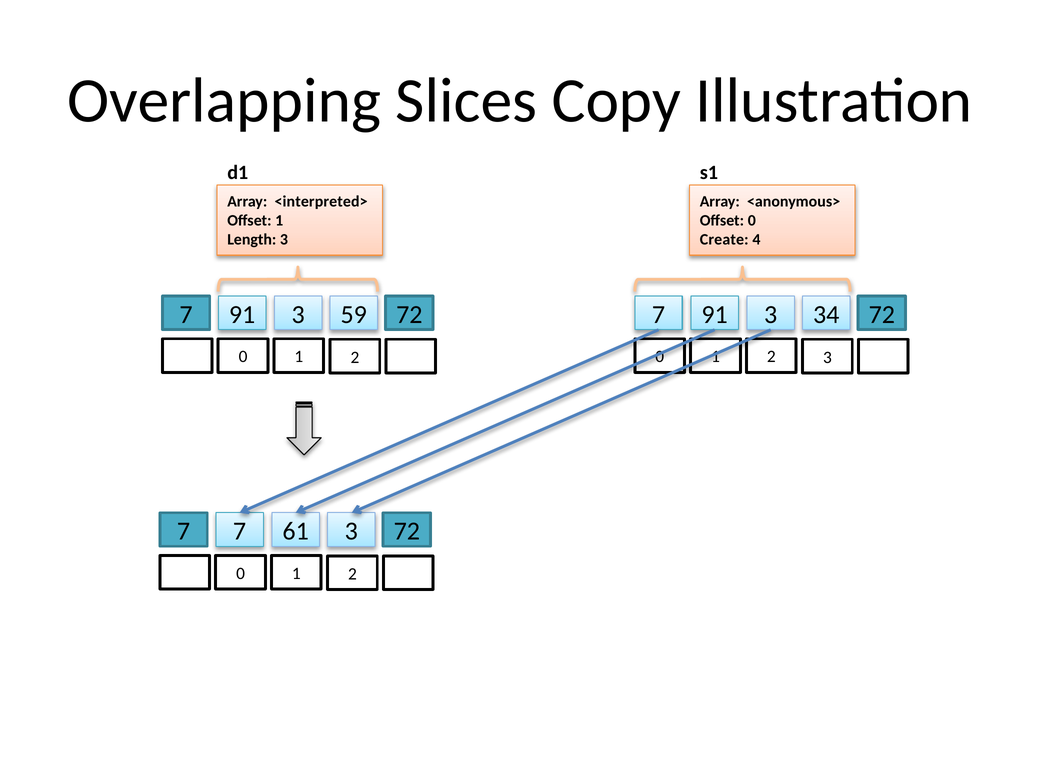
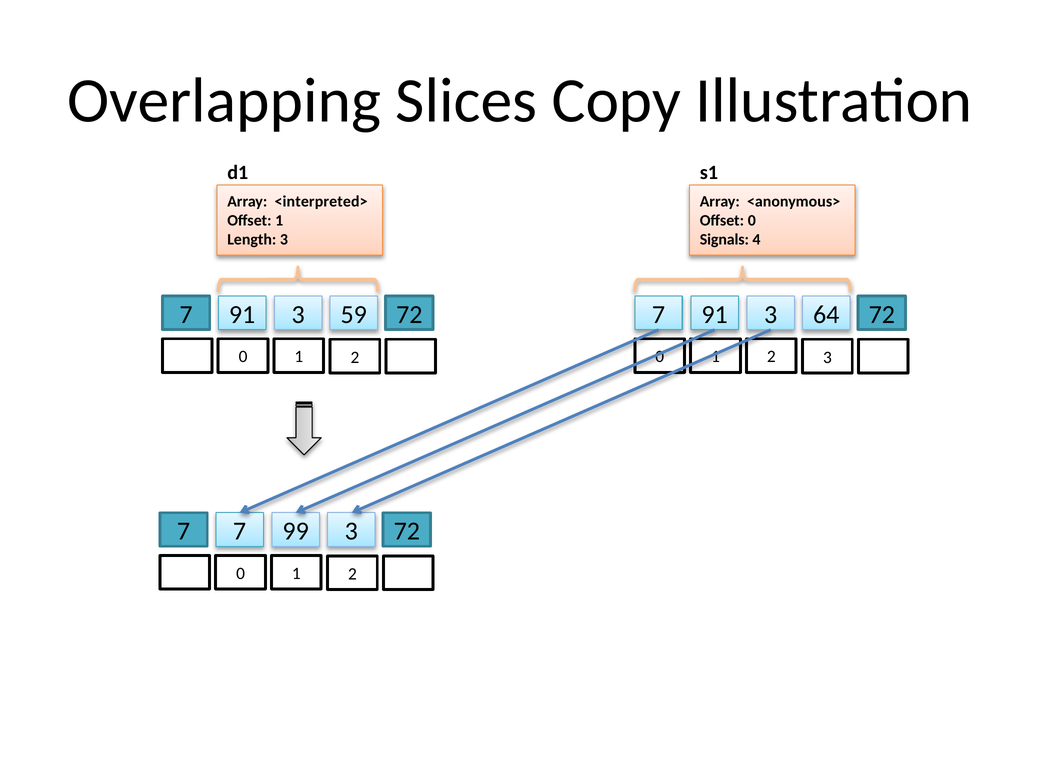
Create: Create -> Signals (724, 239)
34: 34 -> 64 (826, 315)
61: 61 -> 99 (296, 531)
